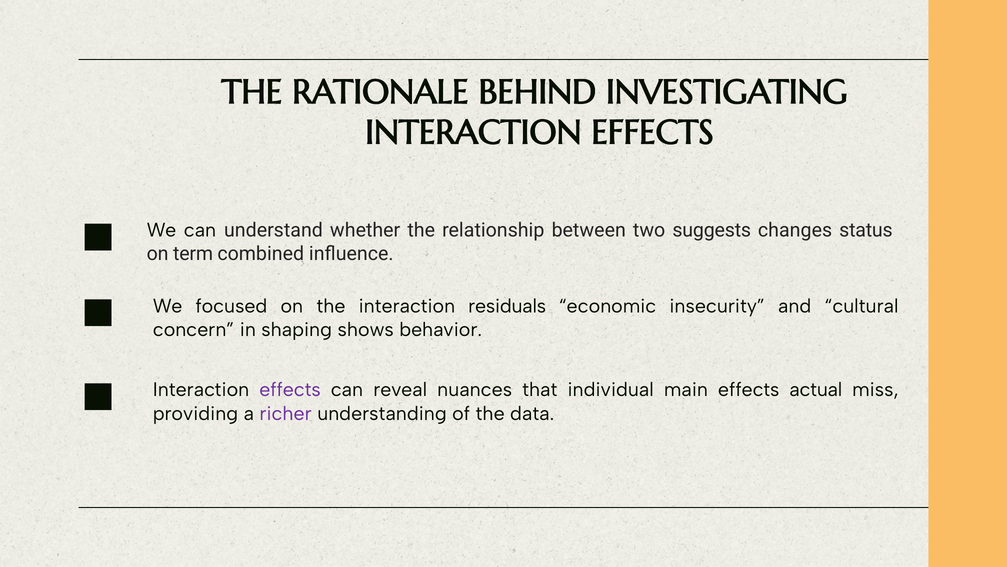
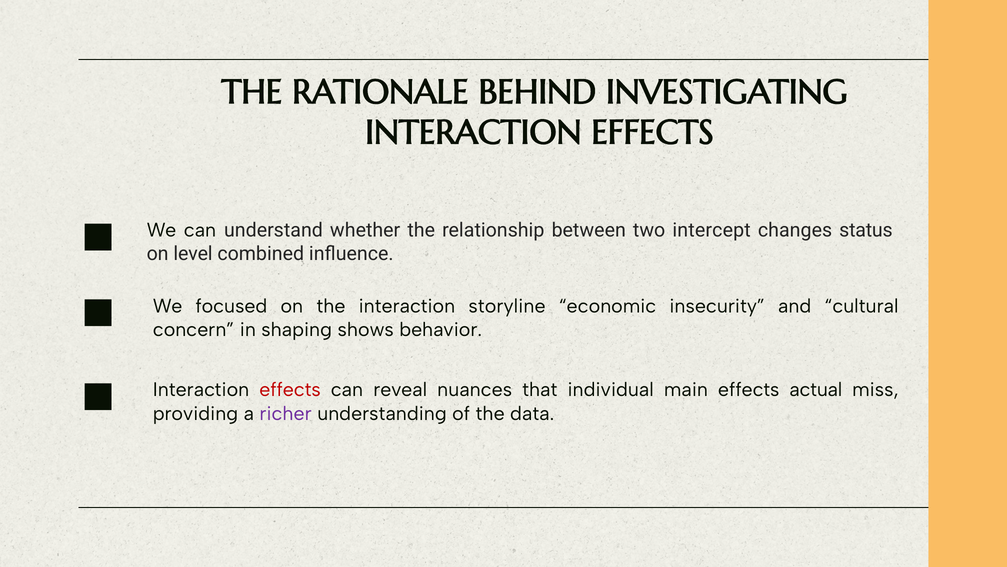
suggests: suggests -> intercept (712, 230)
term: term -> level (193, 254)
residuals: residuals -> storyline (507, 306)
effects colour: purple -> red (290, 390)
